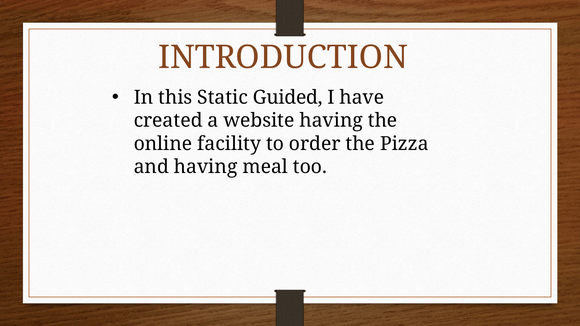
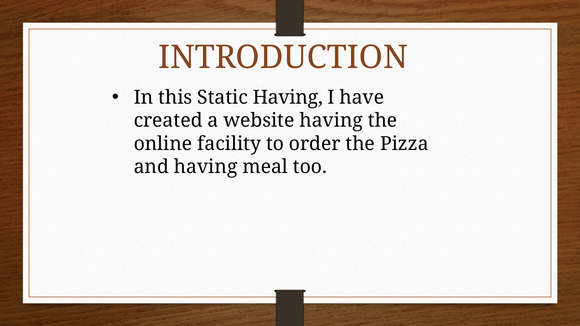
Static Guided: Guided -> Having (288, 97)
